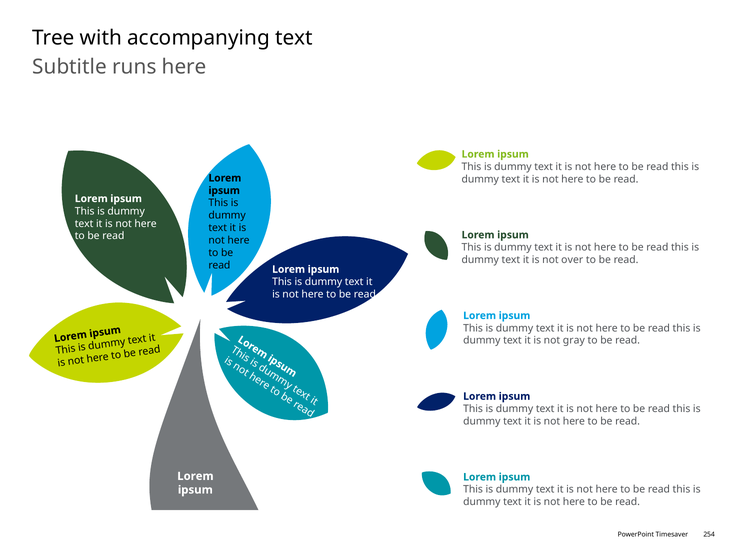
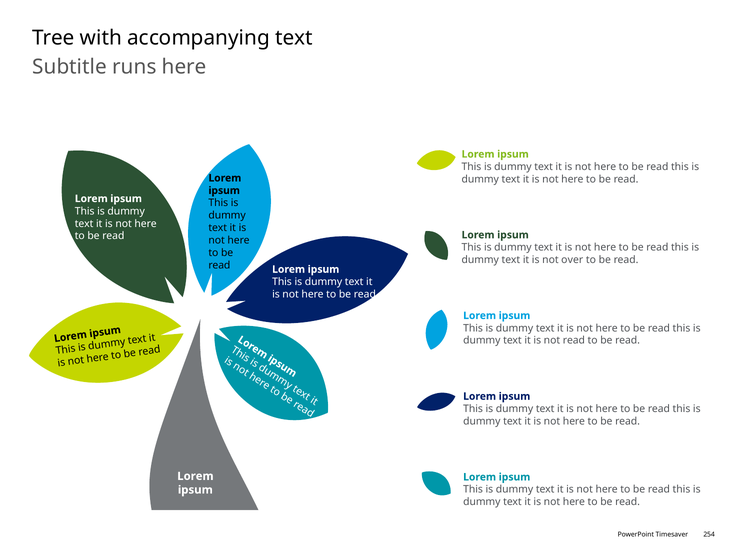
not gray: gray -> read (574, 341)
